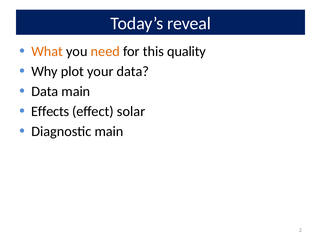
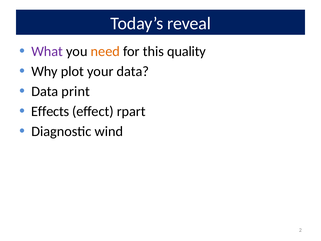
What colour: orange -> purple (47, 51)
Data main: main -> print (76, 91)
solar: solar -> rpart (131, 111)
Diagnostic main: main -> wind (109, 131)
